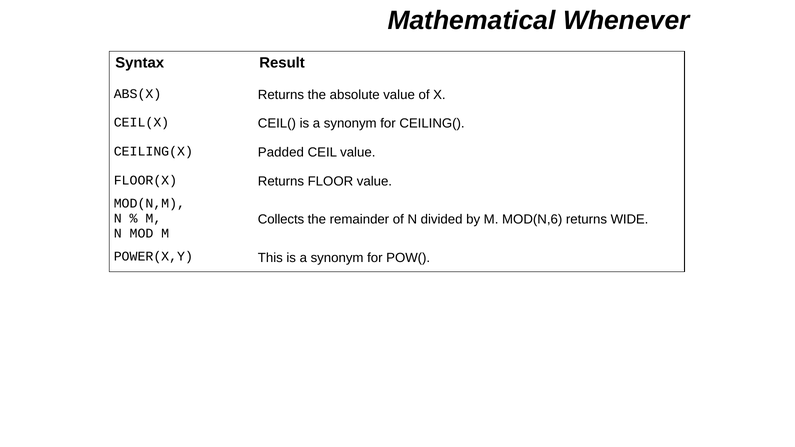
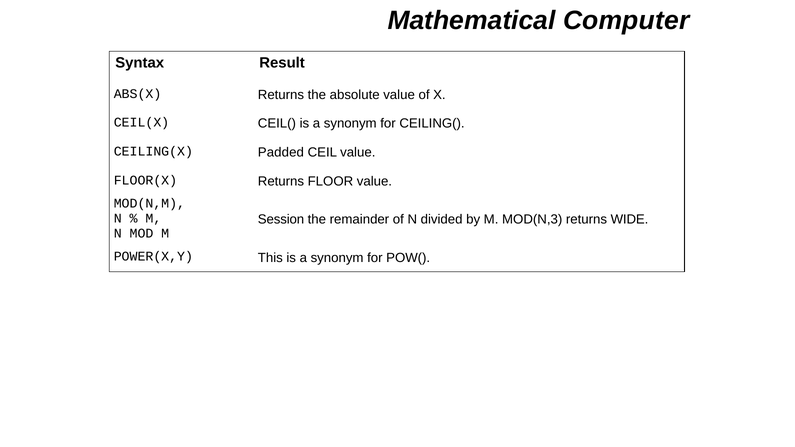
Whenever: Whenever -> Computer (626, 21)
Collects: Collects -> Session (281, 220)
MOD(N,6: MOD(N,6 -> MOD(N,3 (532, 220)
